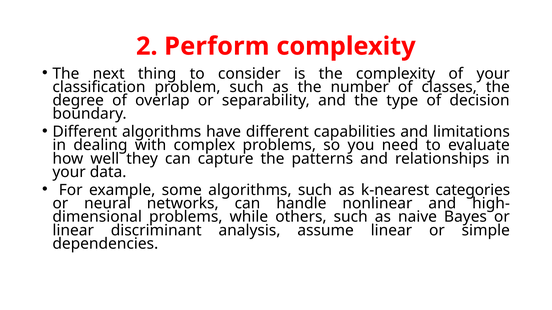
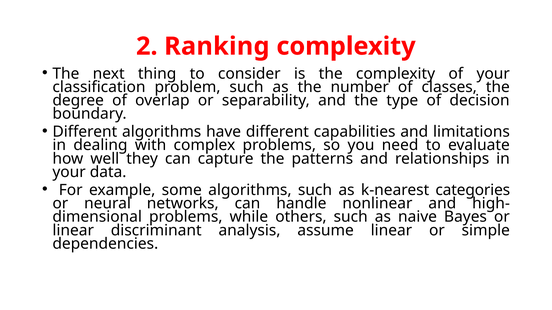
Perform: Perform -> Ranking (217, 46)
